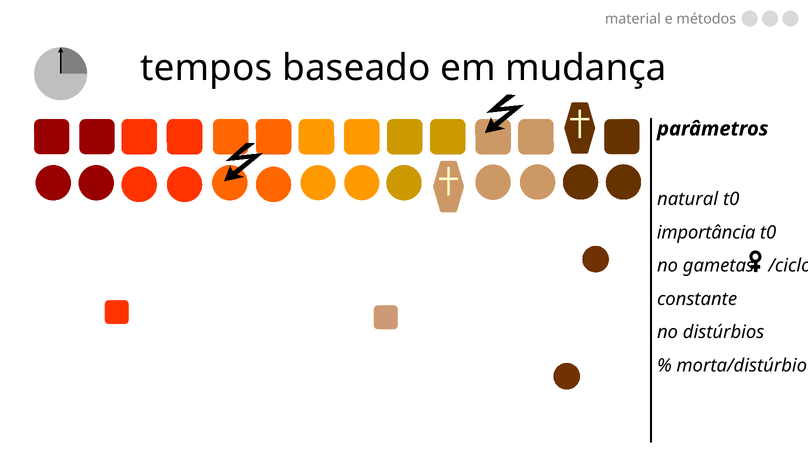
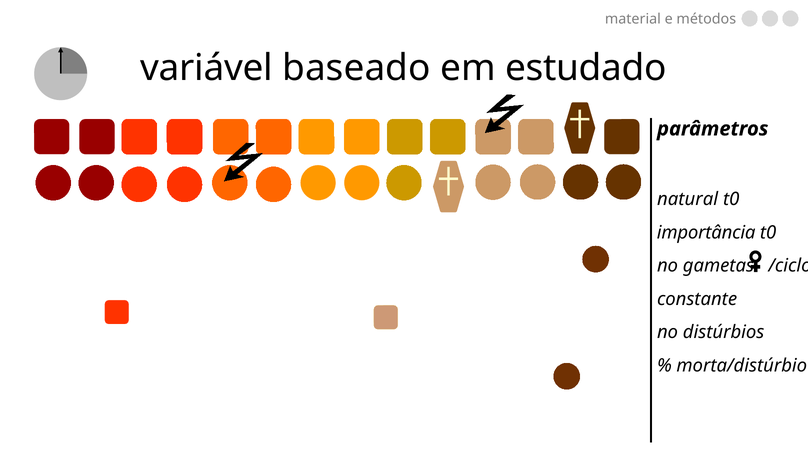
tempos: tempos -> variável (207, 68)
mudança: mudança -> estudado (586, 68)
